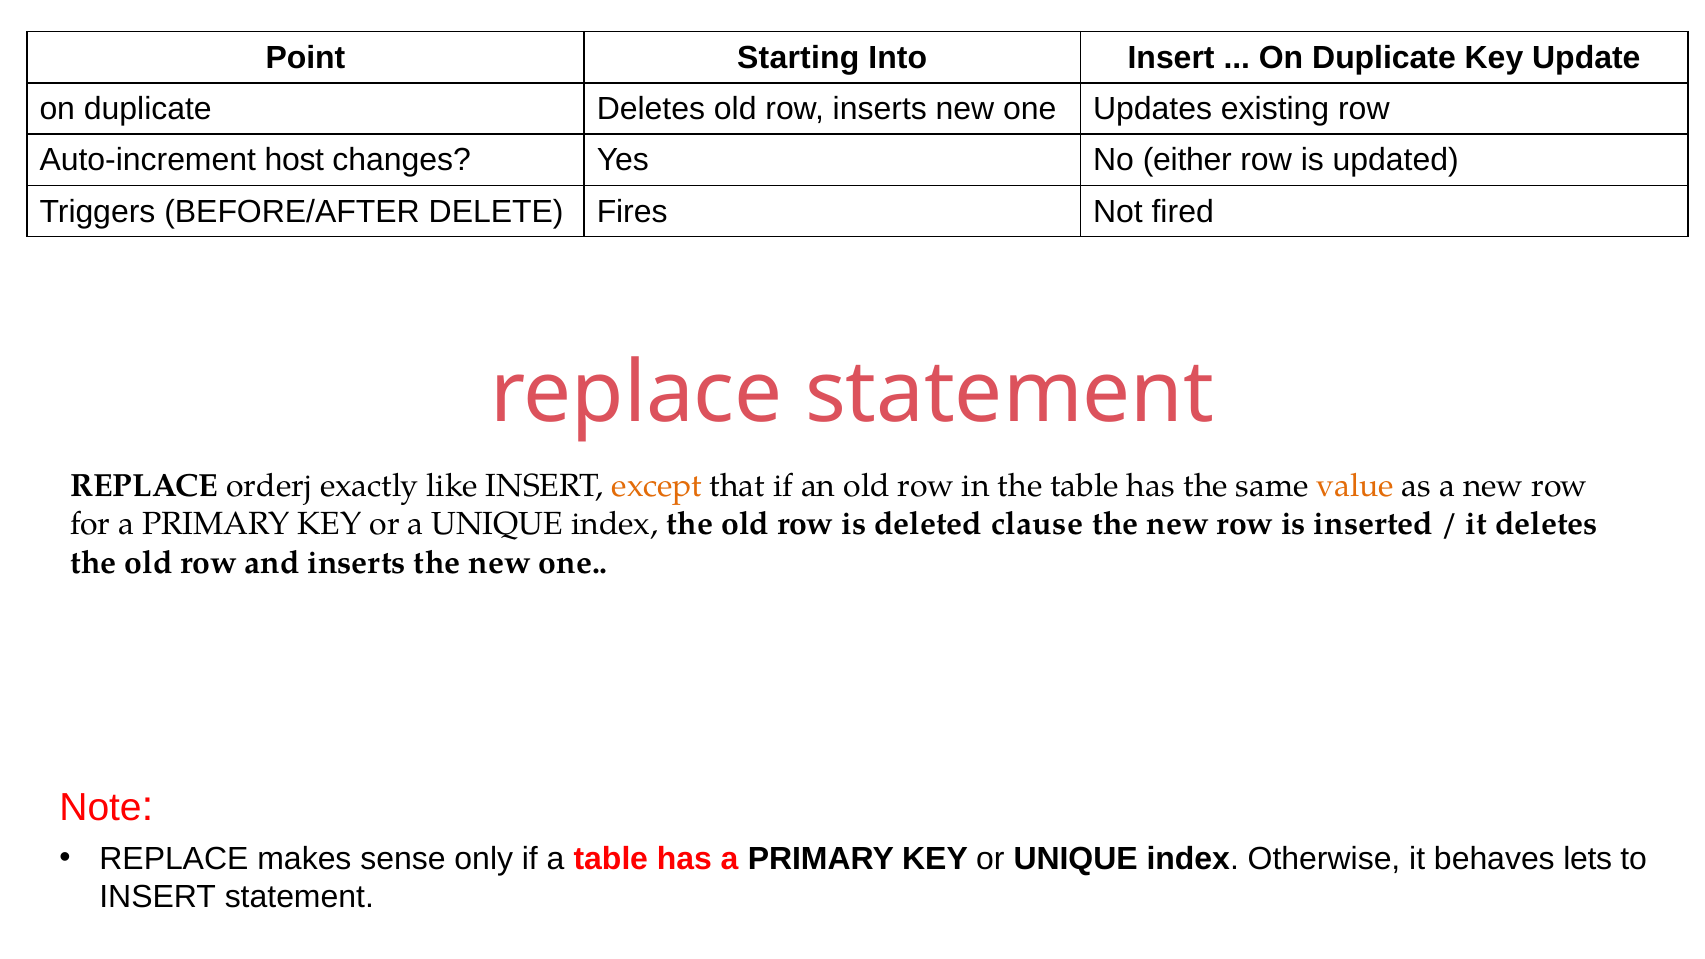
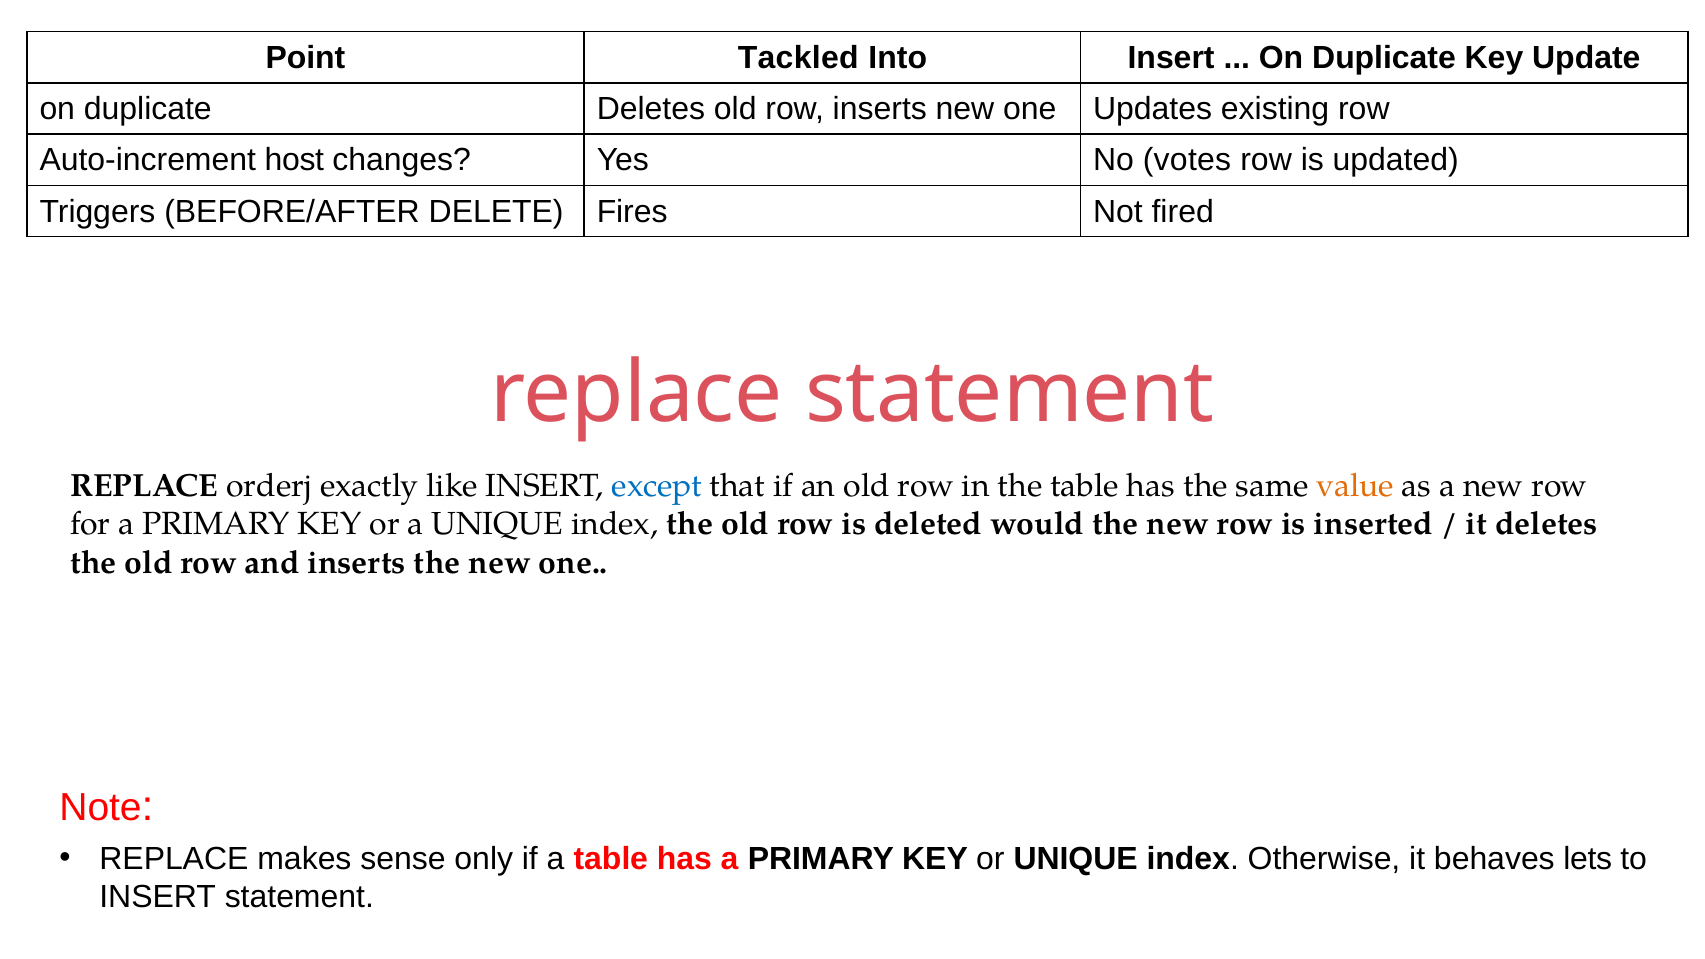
Starting: Starting -> Tackled (798, 58)
either: either -> votes (1187, 160)
except colour: orange -> blue (657, 486)
clause: clause -> would (1037, 524)
